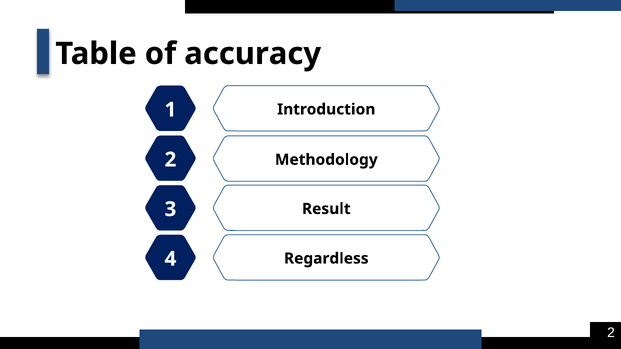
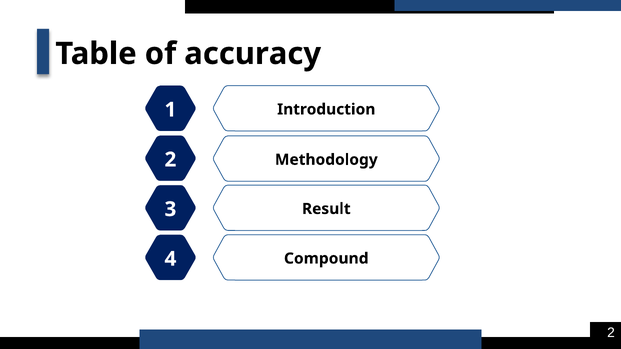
Regardless: Regardless -> Compound (326, 259)
